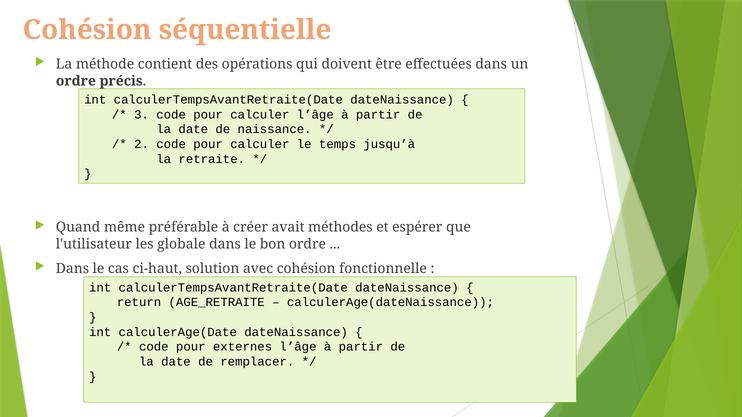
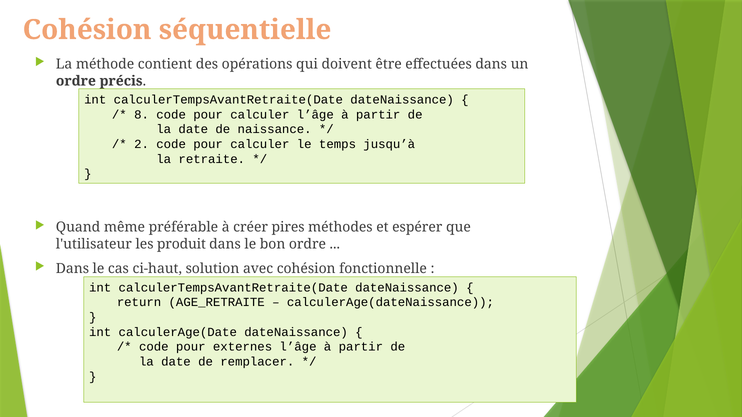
3: 3 -> 8 (142, 115)
avait: avait -> pires (288, 228)
globale: globale -> produit (181, 244)
